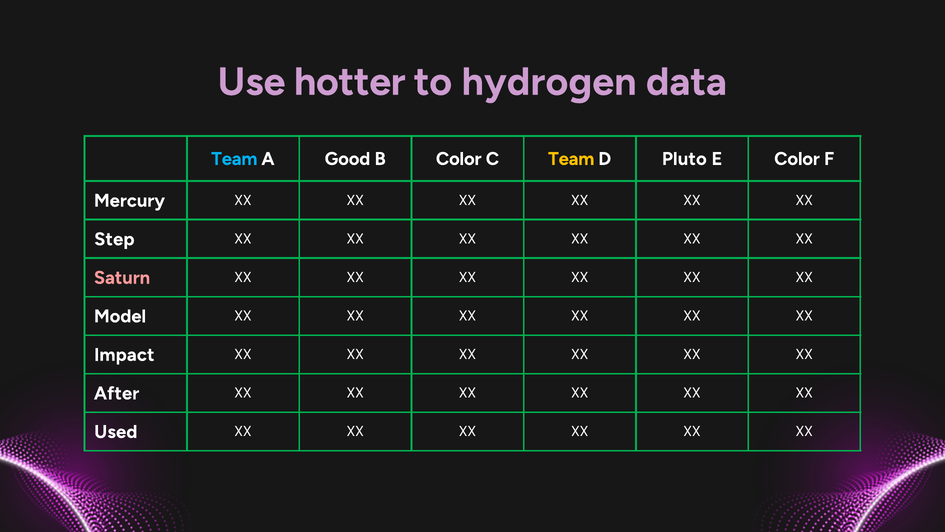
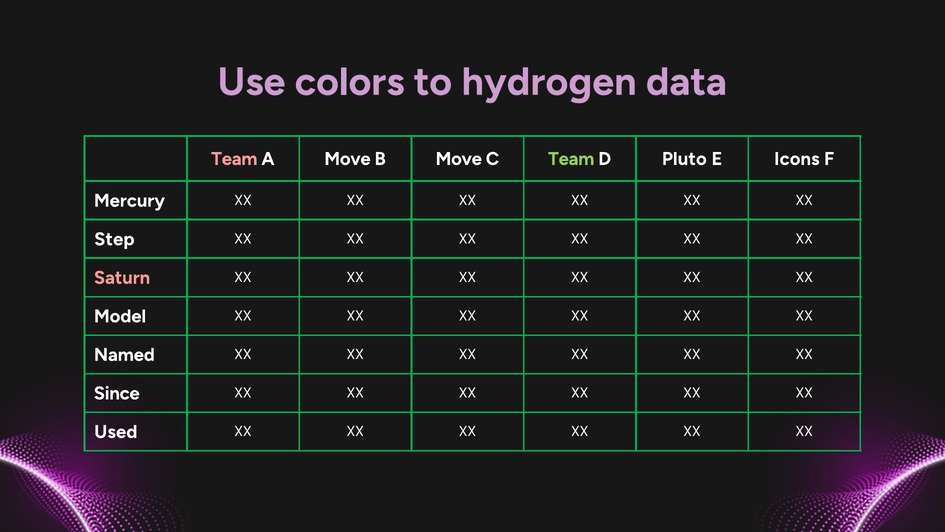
hotter: hotter -> colors (350, 82)
Team colour: light blue -> pink (234, 159)
A Good: Good -> Move (347, 159)
B Color: Color -> Move (459, 159)
Team colour: yellow -> light green (571, 159)
E Color: Color -> Icons (797, 159)
Impact: Impact -> Named (124, 355)
After: After -> Since (117, 393)
